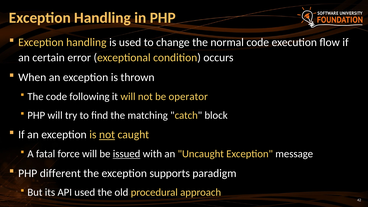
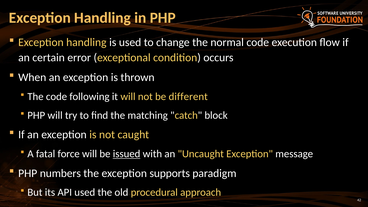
operator: operator -> different (188, 97)
not underline: present -> none (107, 135)
different: different -> numbers (60, 173)
